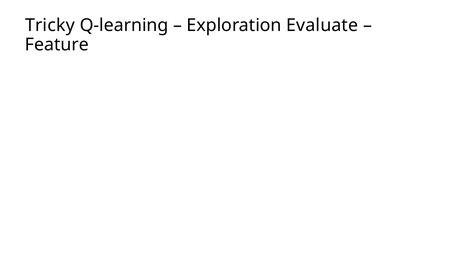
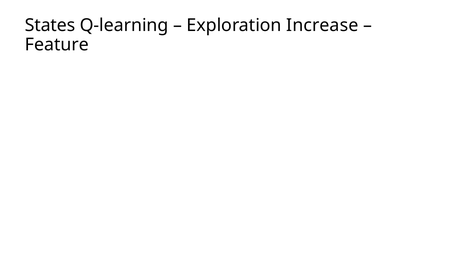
Tricky: Tricky -> States (50, 25)
Evaluate: Evaluate -> Increase (322, 25)
